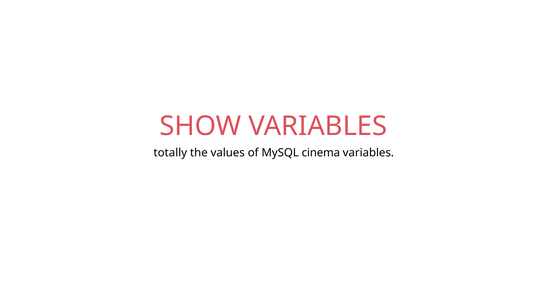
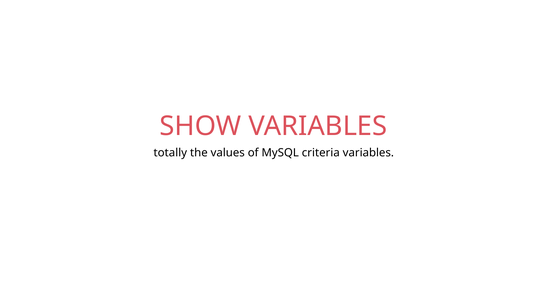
cinema: cinema -> criteria (321, 153)
